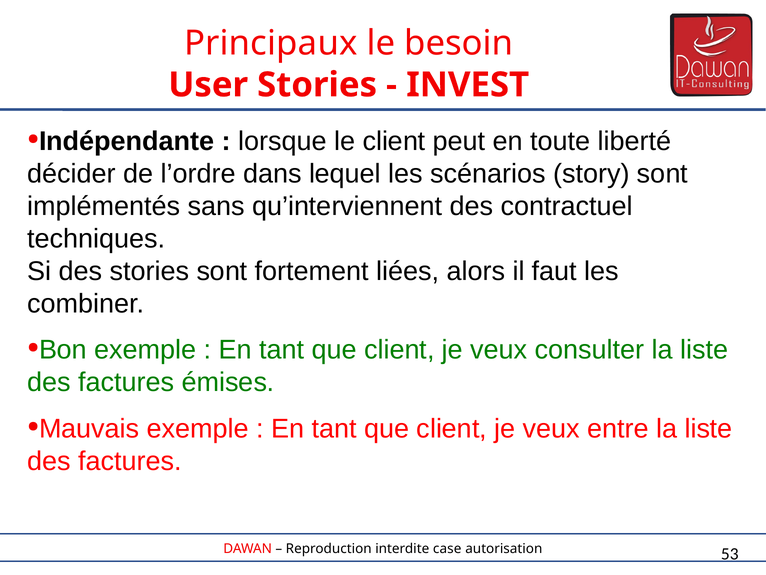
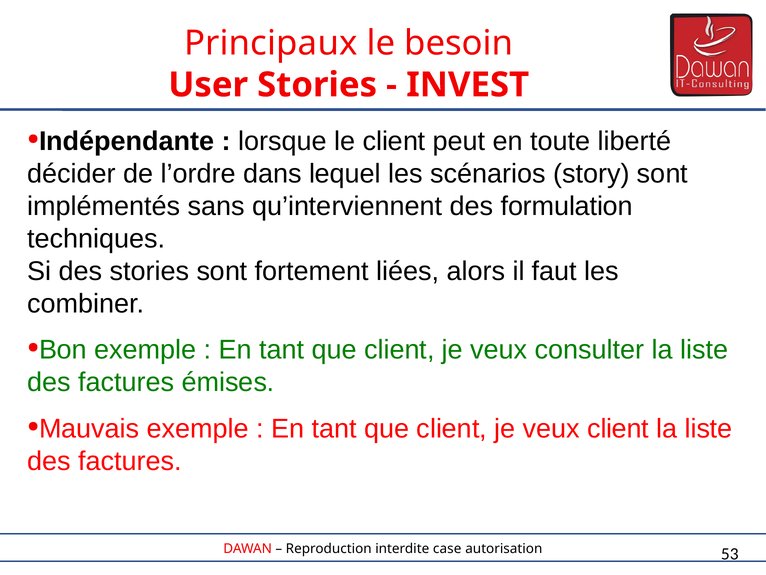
contractuel: contractuel -> formulation (567, 206)
veux entre: entre -> client (618, 428)
